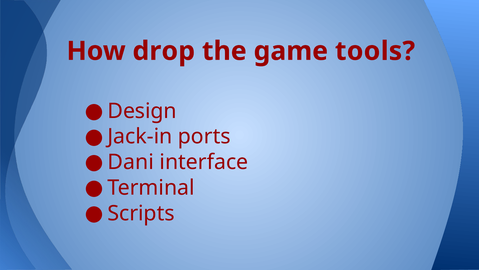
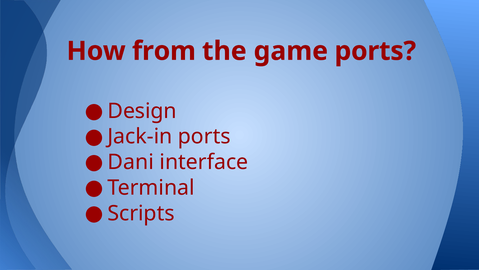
drop: drop -> from (164, 51)
game tools: tools -> ports (375, 51)
